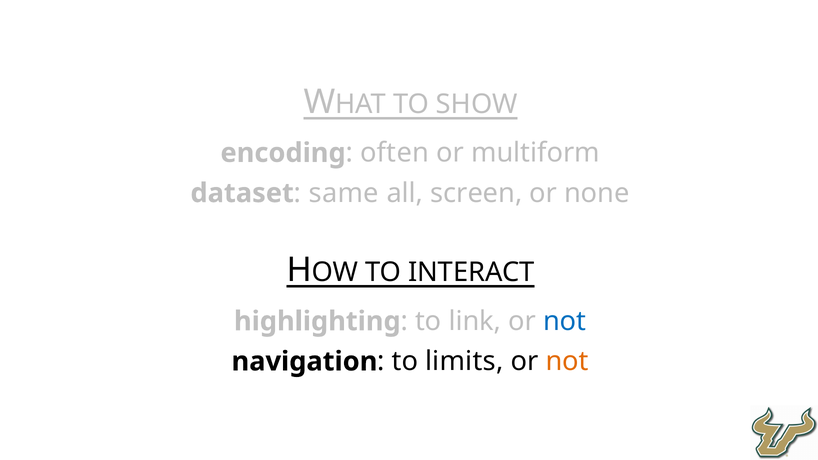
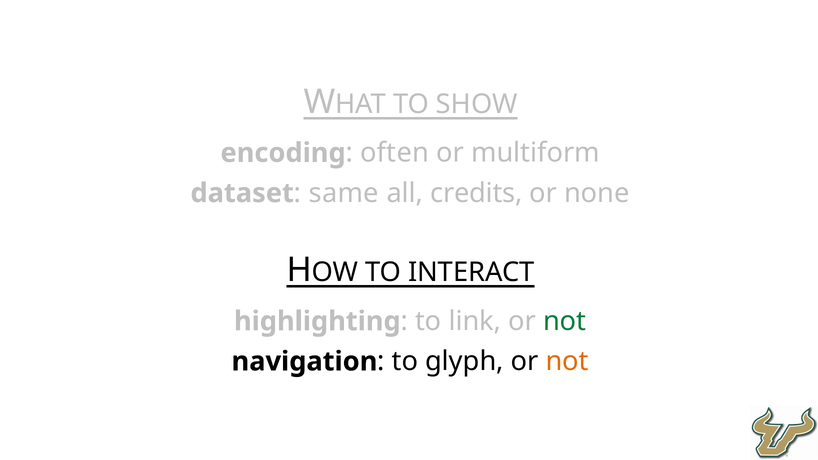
screen: screen -> credits (476, 193)
not colour: blue -> green (565, 321)
limits: limits -> glyph (464, 362)
